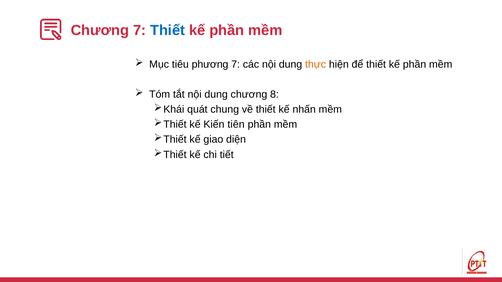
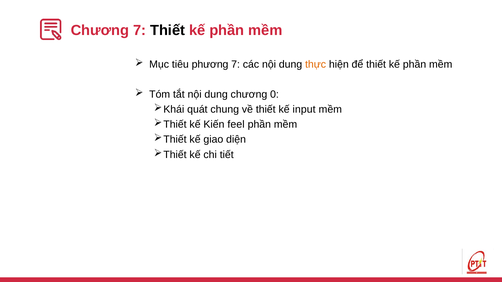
Thiết colour: blue -> black (168, 30)
8: 8 -> 0 (275, 95)
nhấn: nhấn -> input (304, 110)
tiên: tiên -> feel (236, 125)
